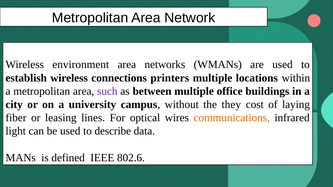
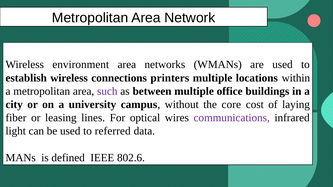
they: they -> core (231, 105)
communications colour: orange -> purple (232, 118)
describe: describe -> referred (113, 131)
